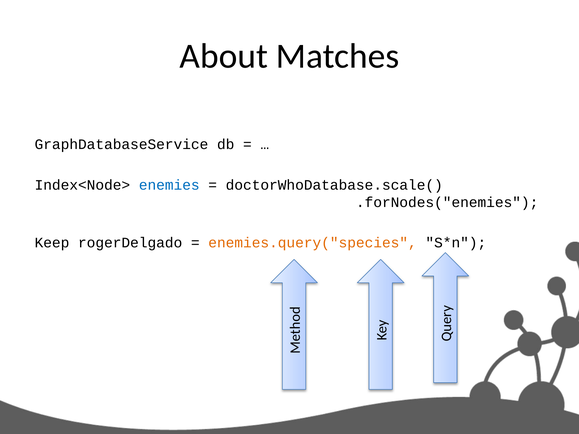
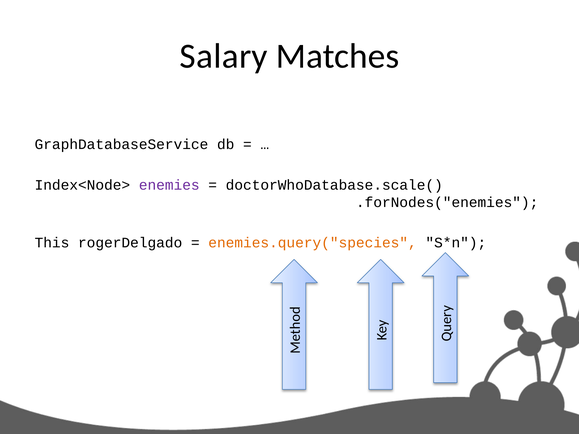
About: About -> Salary (224, 56)
enemies colour: blue -> purple (169, 185)
Keep: Keep -> This (52, 243)
